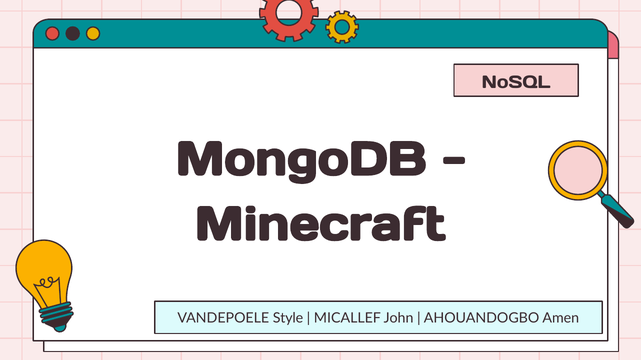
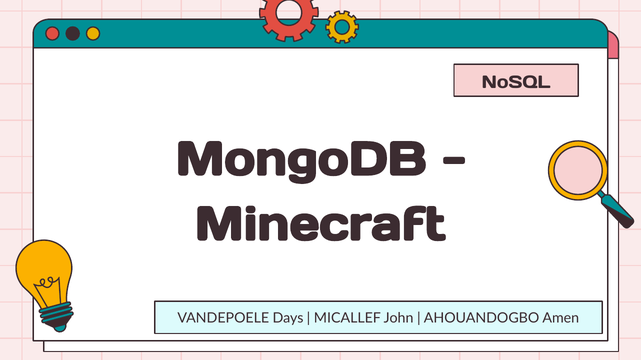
Style: Style -> Days (288, 319)
